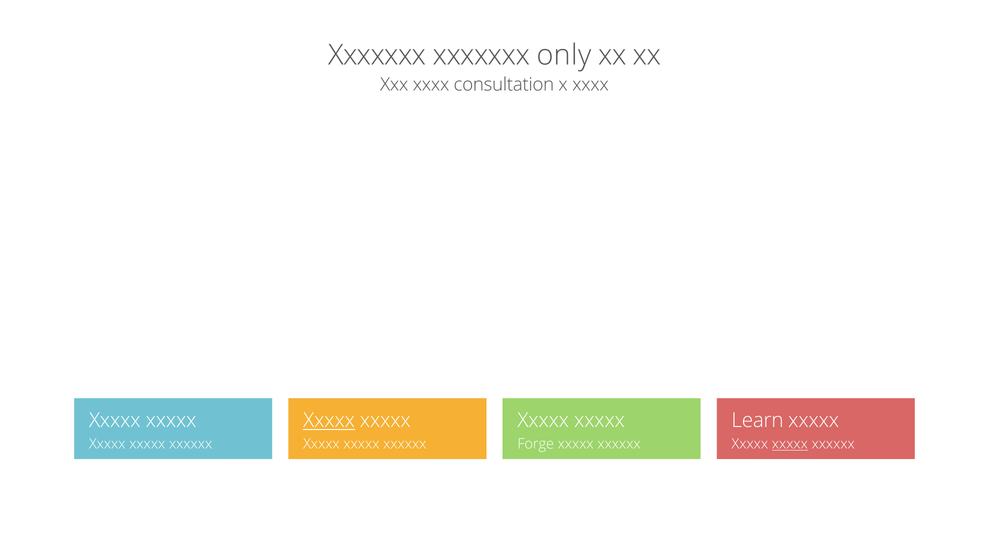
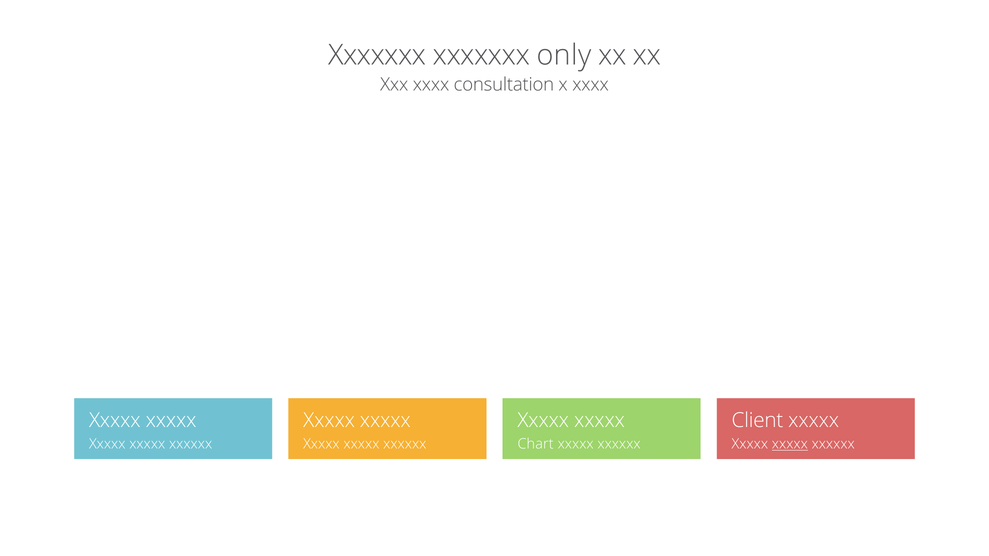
Xxxxx underline: present -> none (329, 421)
Learn: Learn -> Client (757, 421)
Forge: Forge -> Chart (536, 444)
